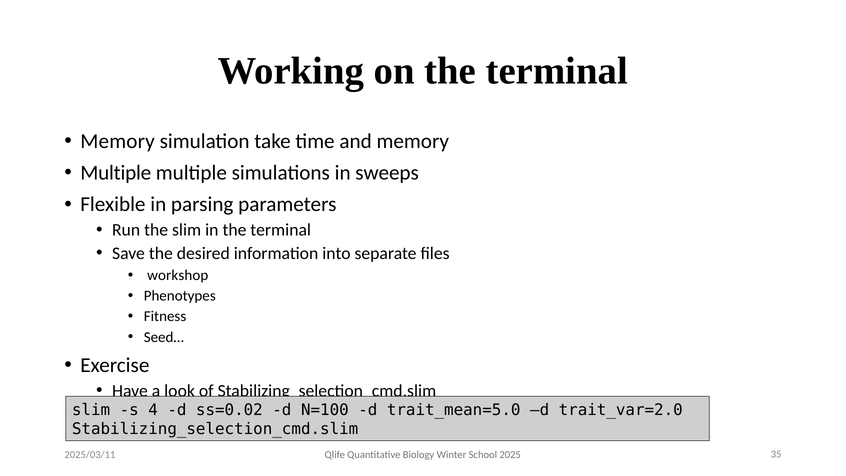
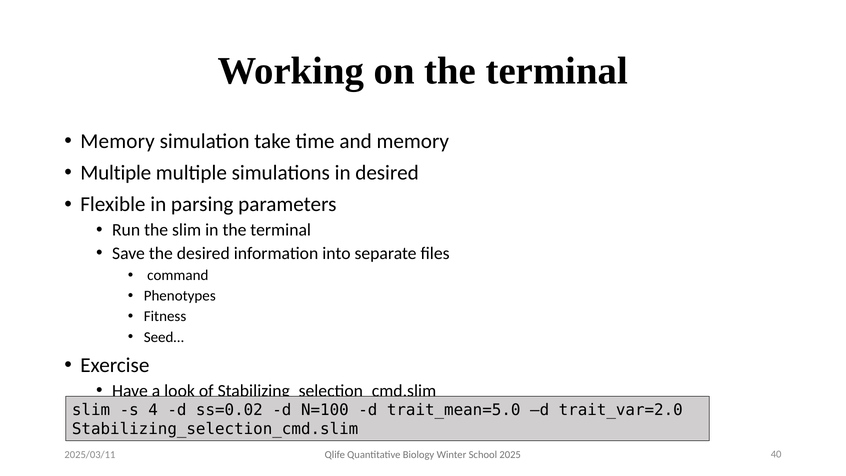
in sweeps: sweeps -> desired (387, 173)
workshop: workshop -> command (178, 275)
35: 35 -> 40 (776, 454)
